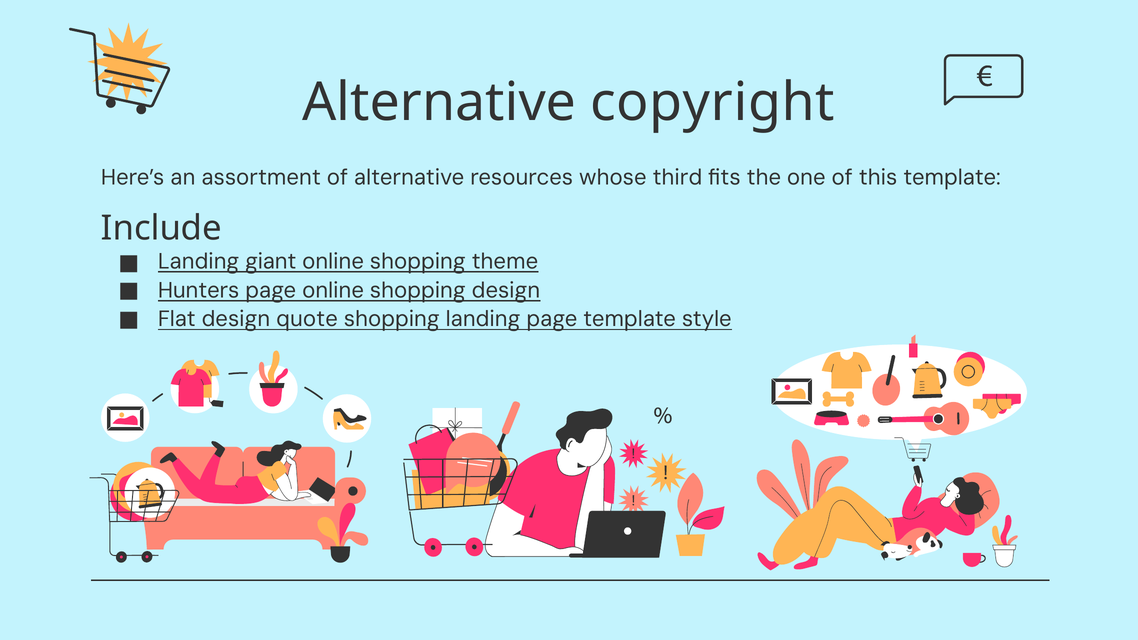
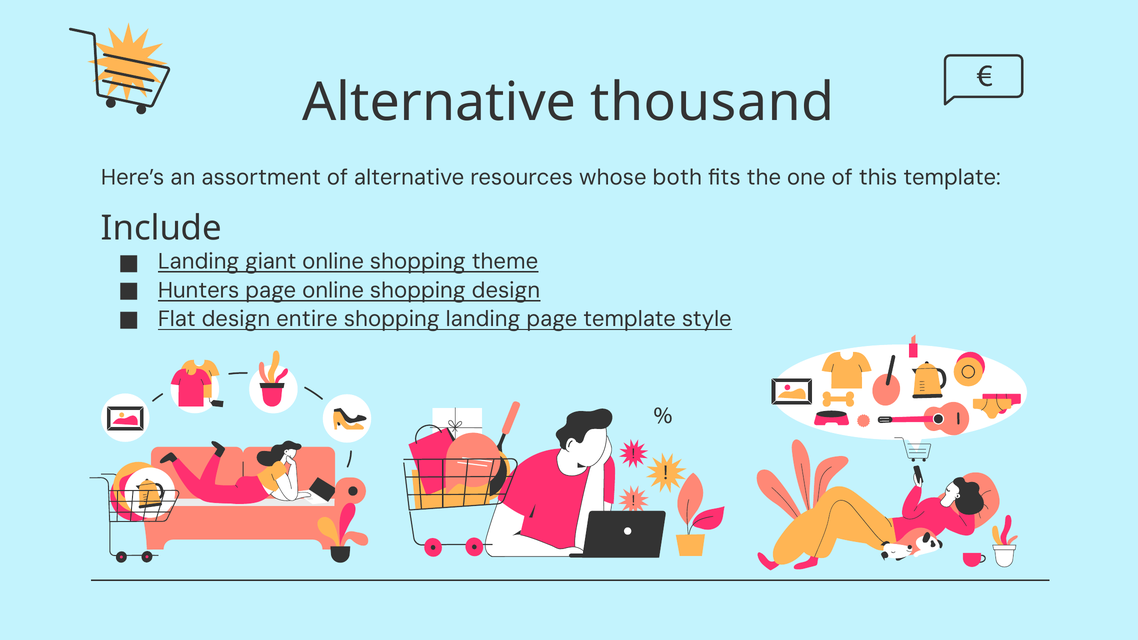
copyright: copyright -> thousand (712, 103)
third: third -> both (677, 178)
quote: quote -> entire (307, 319)
